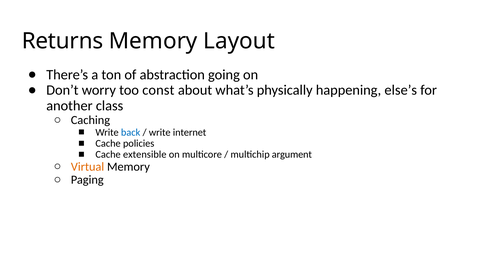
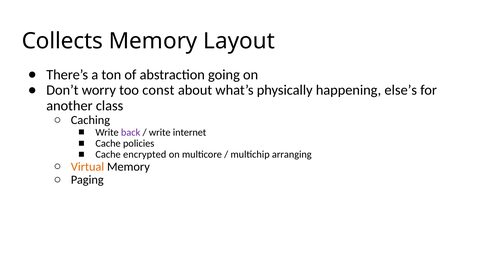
Returns: Returns -> Collects (62, 41)
back colour: blue -> purple (131, 132)
extensible: extensible -> encrypted (145, 154)
argument: argument -> arranging (292, 154)
